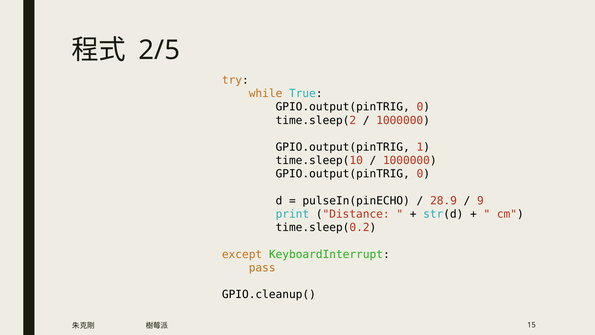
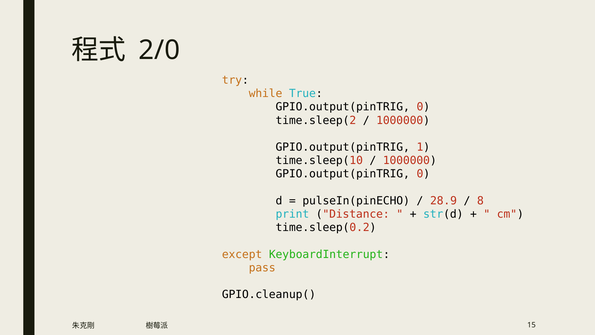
2/5: 2/5 -> 2/0 (159, 50)
9: 9 -> 8 (480, 201)
